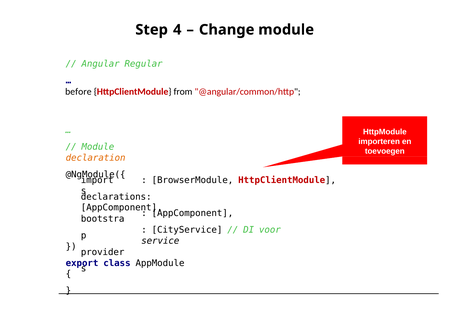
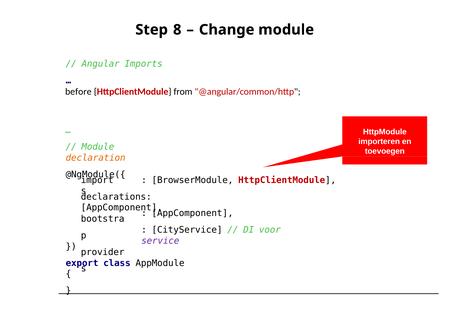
4: 4 -> 8 (177, 30)
Regular: Regular -> Imports (144, 64)
service colour: black -> purple (160, 240)
